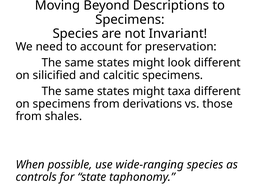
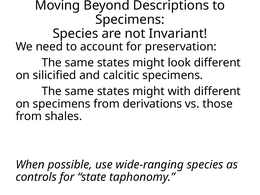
taxa: taxa -> with (179, 91)
